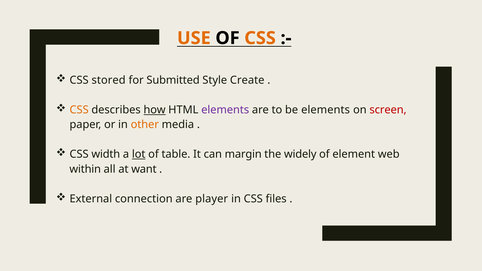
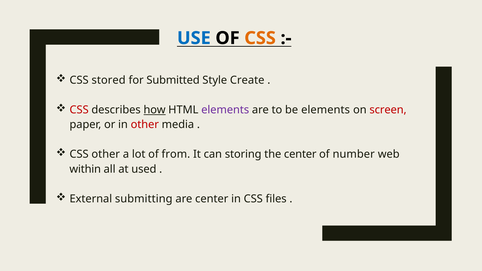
USE colour: orange -> blue (194, 38)
CSS colour: orange -> red (79, 110)
other colour: orange -> red (145, 125)
CSS width: width -> other (106, 154)
lot underline: present -> none (139, 154)
table: table -> from (176, 154)
margin: margin -> storing (243, 154)
the widely: widely -> center (300, 154)
element: element -> number (354, 154)
want: want -> used (144, 169)
connection: connection -> submitting (144, 199)
are player: player -> center (212, 199)
